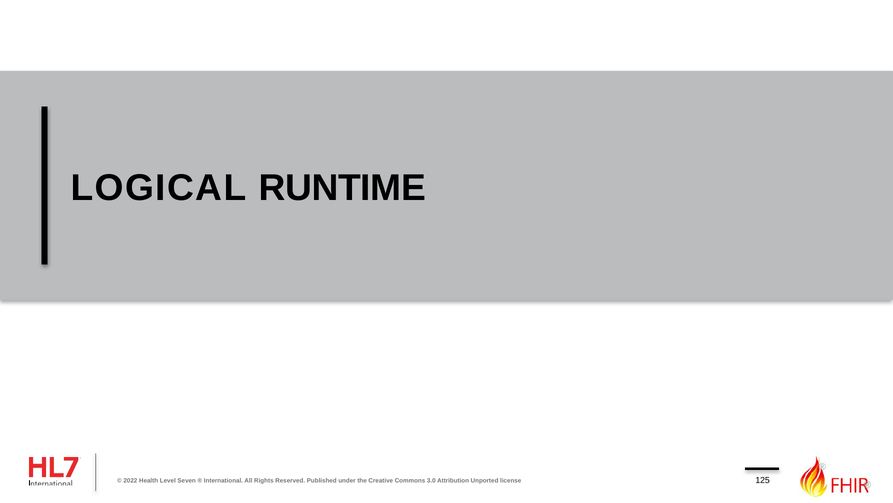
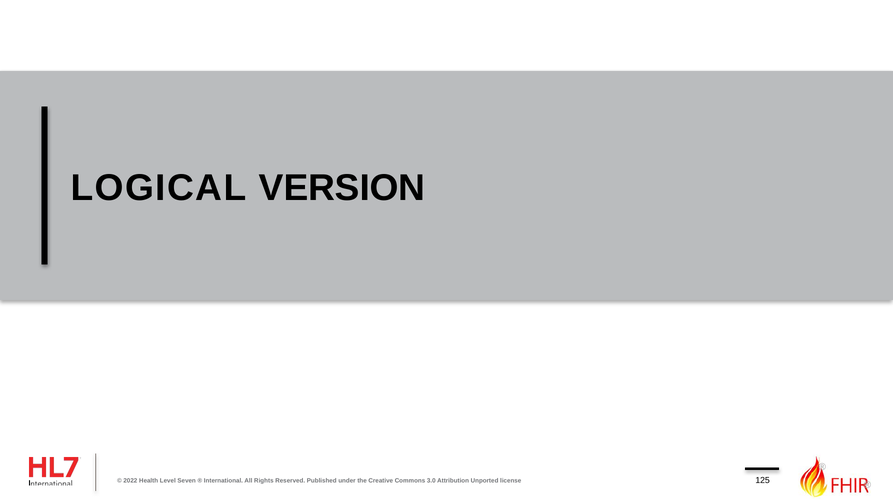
RUNTIME: RUNTIME -> VERSION (342, 188)
